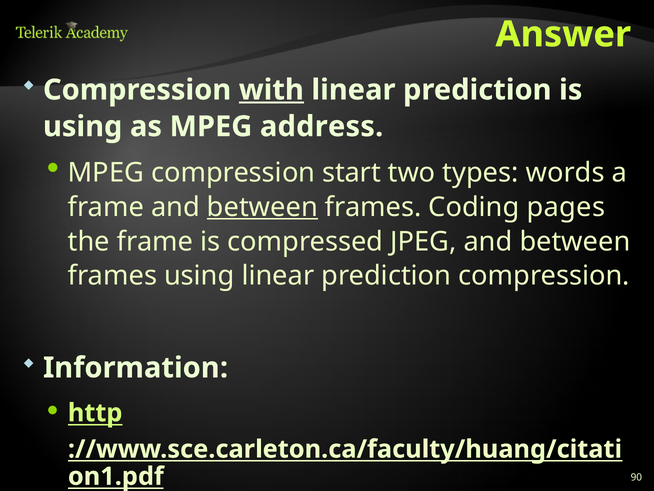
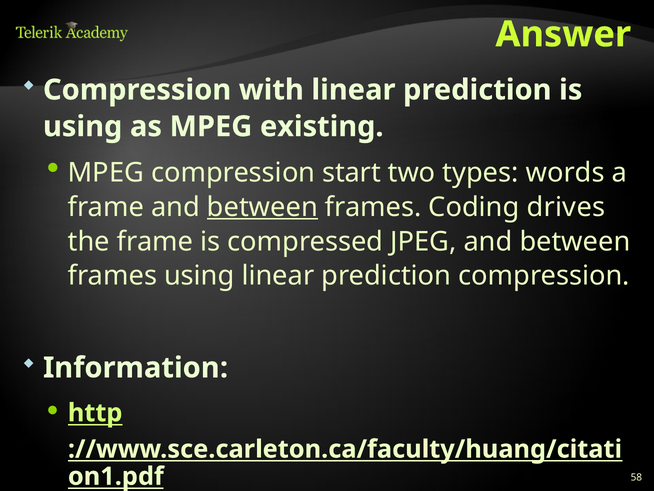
with underline: present -> none (271, 90)
address: address -> existing (322, 126)
pages: pages -> drives (566, 207)
90: 90 -> 58 (636, 477)
